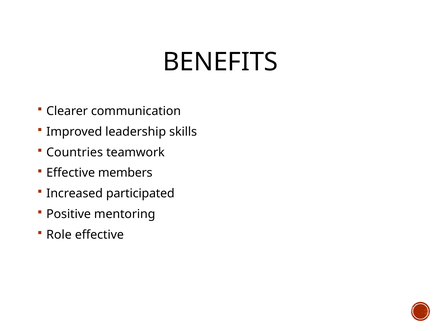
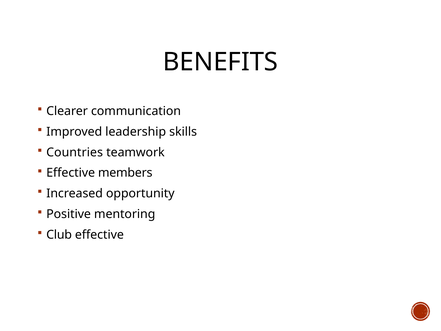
participated: participated -> opportunity (140, 193)
Role: Role -> Club (59, 235)
